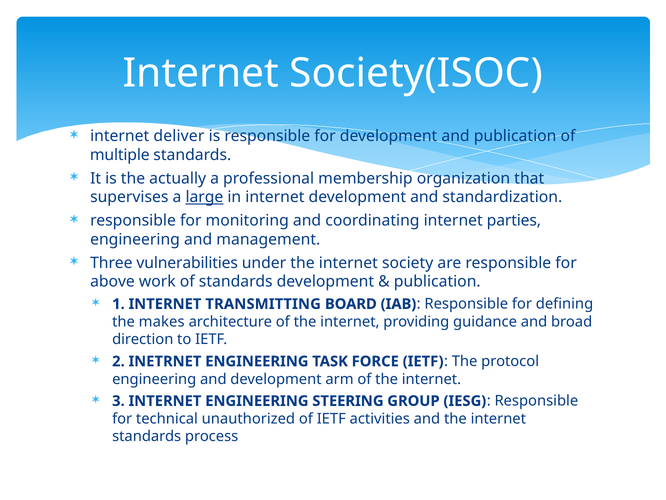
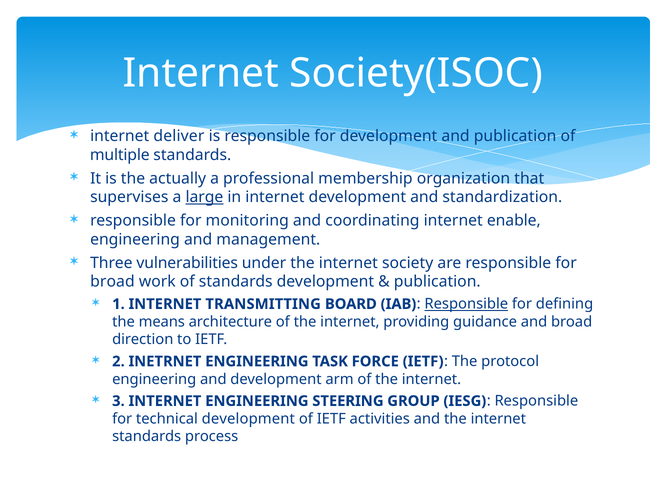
parties: parties -> enable (514, 220)
above: above -> broad (112, 281)
Responsible underline: none -> present (466, 304)
makes: makes -> means (162, 321)
technical unauthorized: unauthorized -> development (248, 418)
